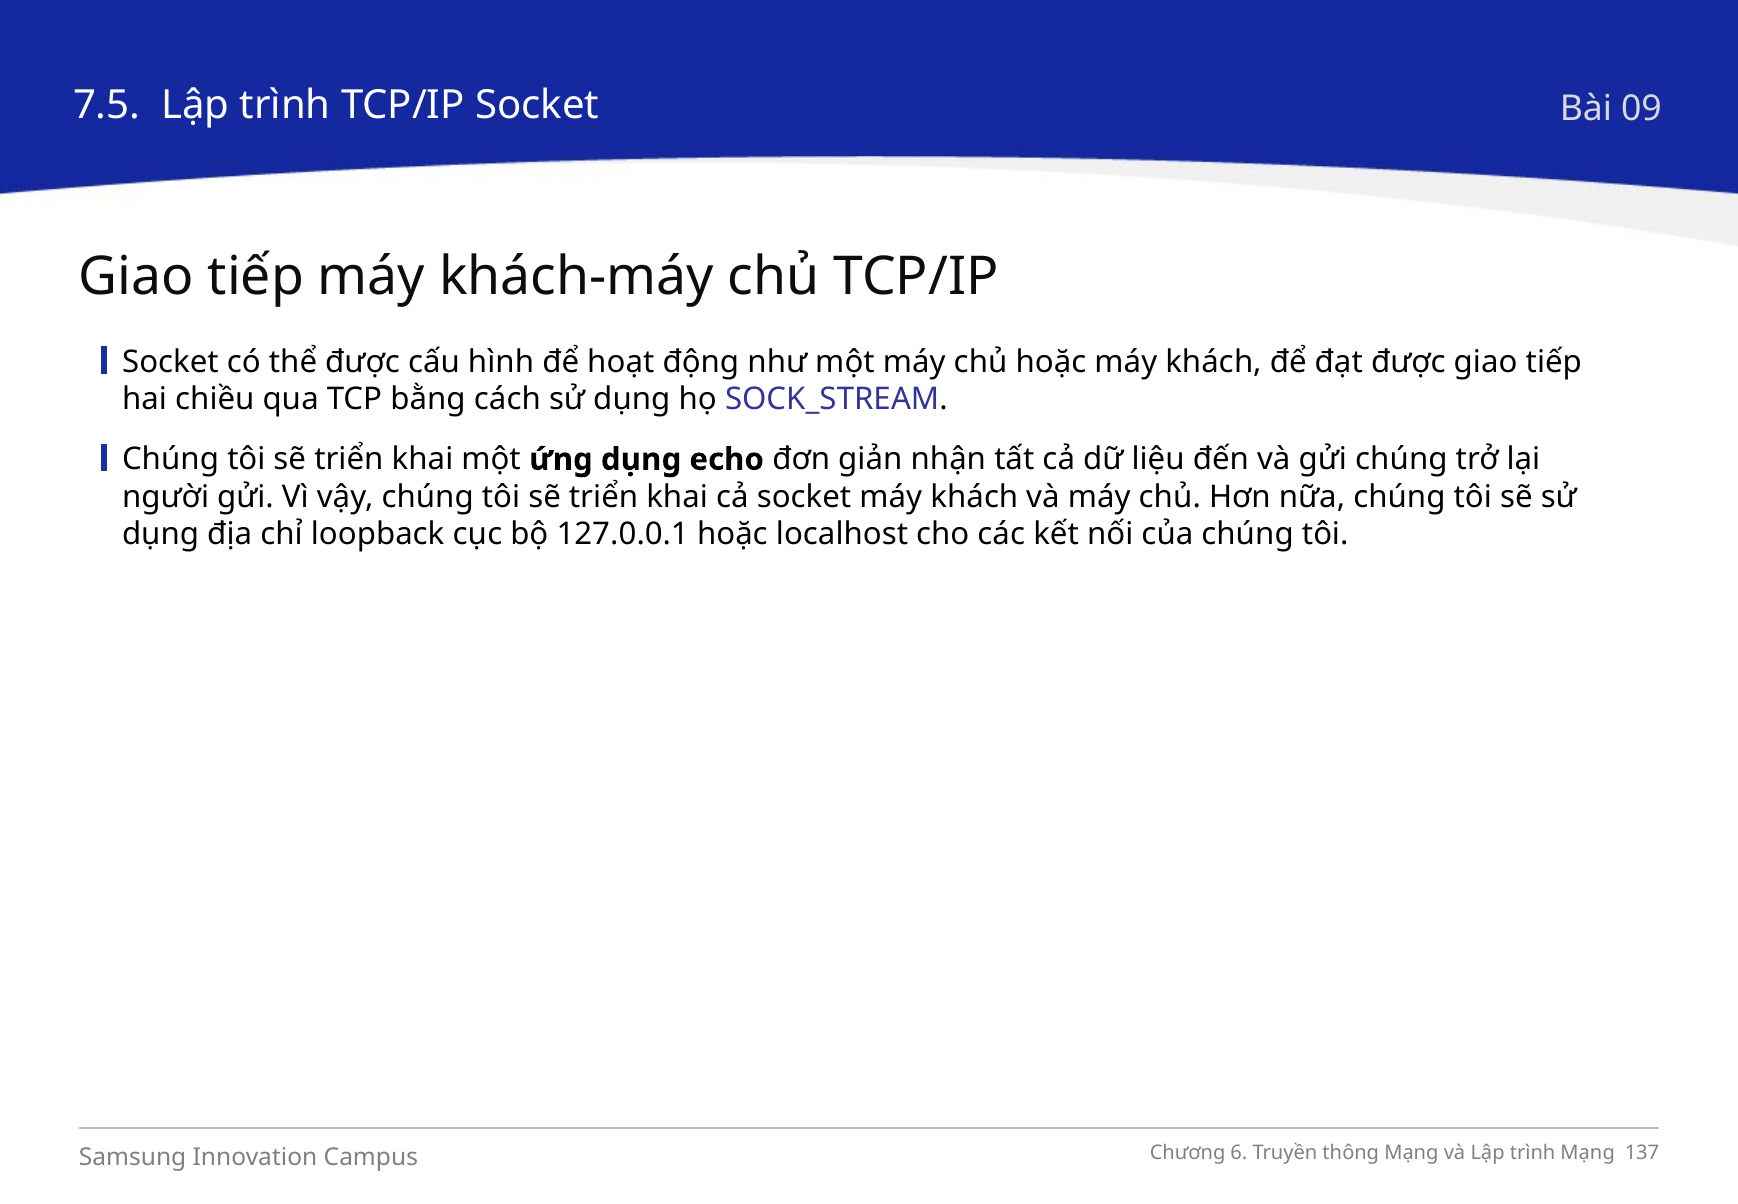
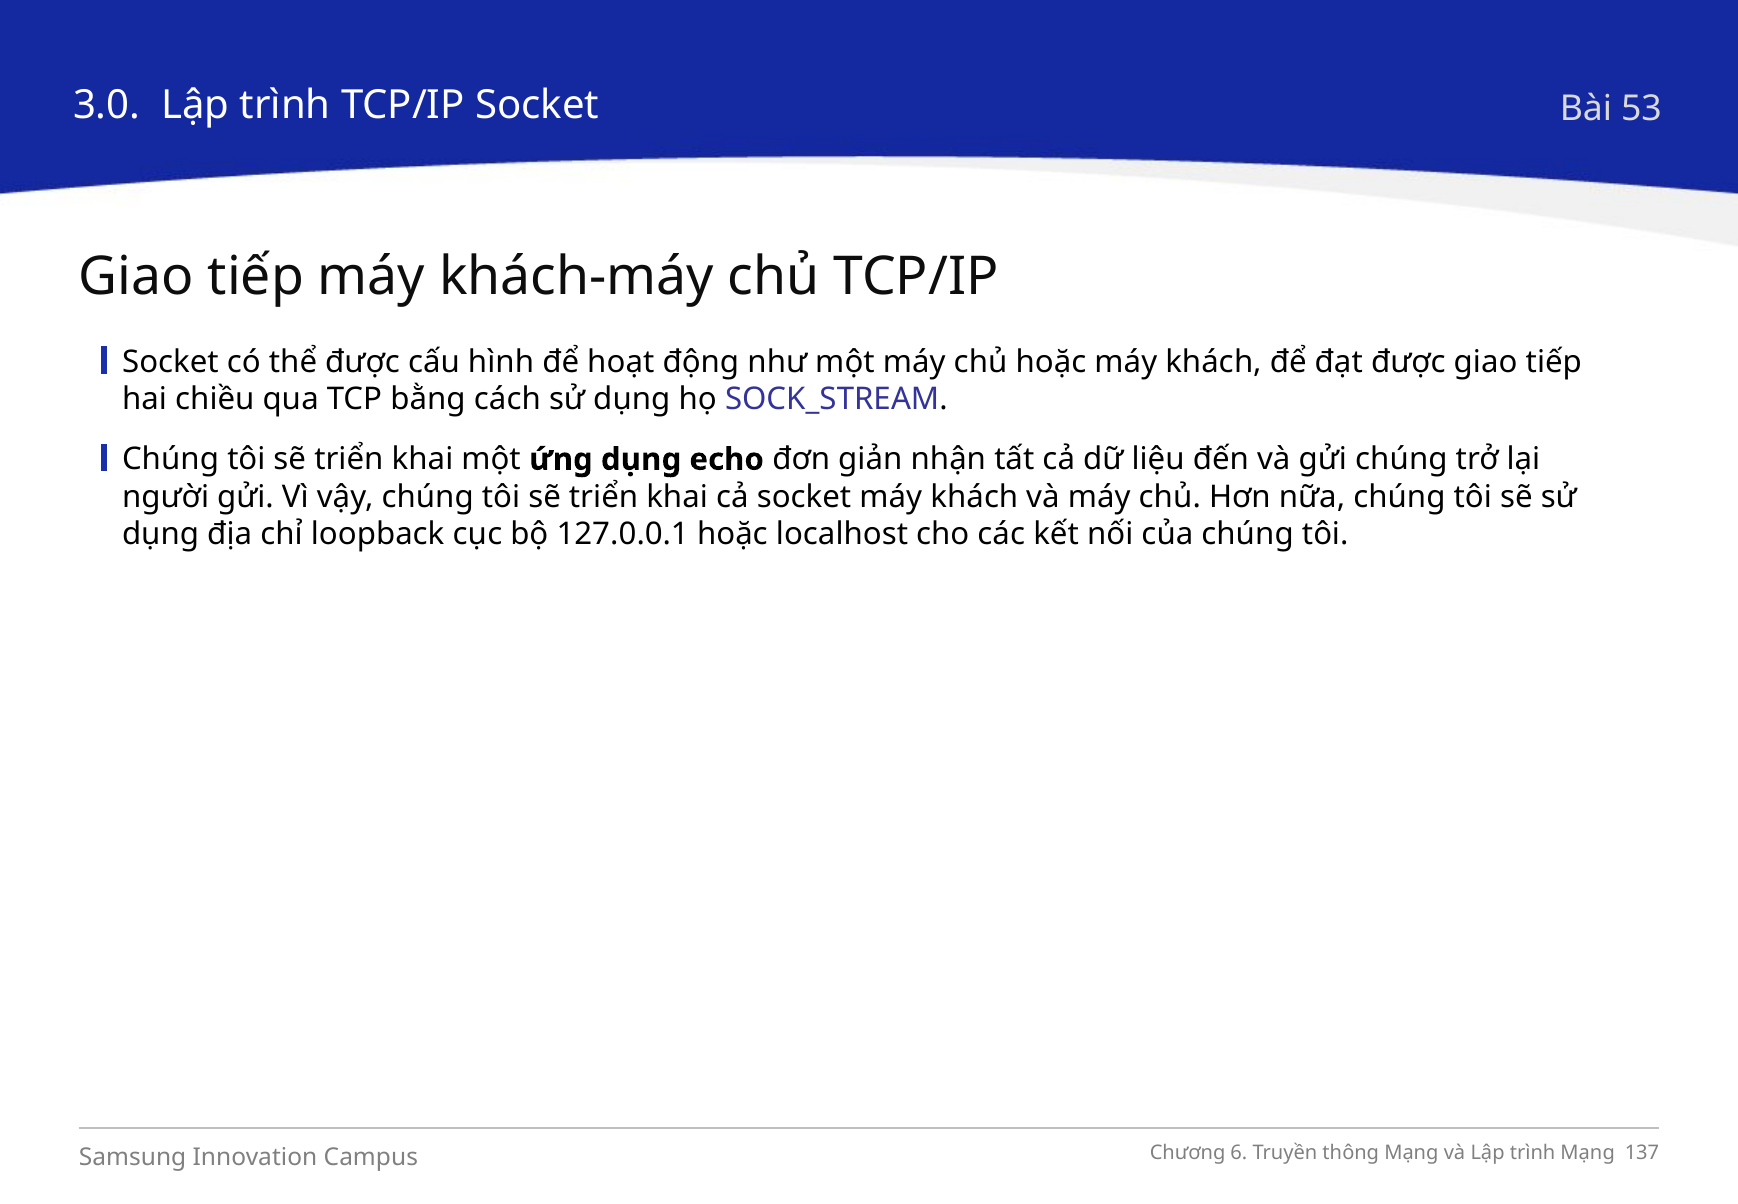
7.5: 7.5 -> 3.0 (107, 105)
09: 09 -> 53 (1641, 108)
